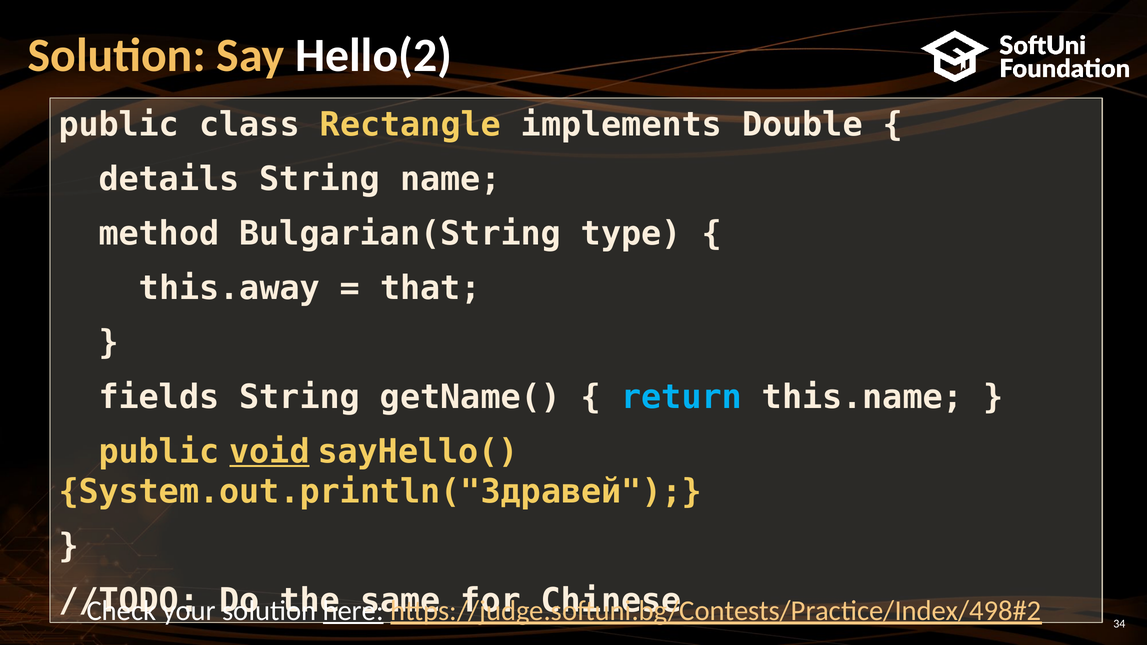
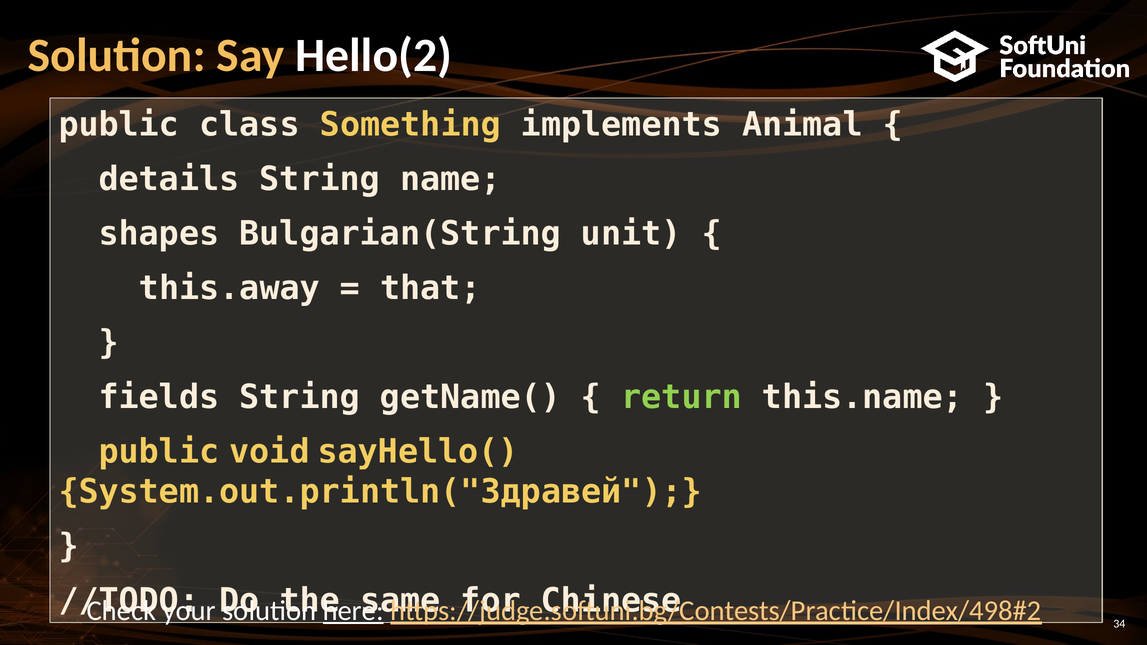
Rectangle: Rectangle -> Something (410, 125)
Double: Double -> Animal (802, 125)
method: method -> shapes (159, 234)
type: type -> unit (631, 234)
return colour: light blue -> light green (682, 397)
void underline: present -> none (269, 452)
